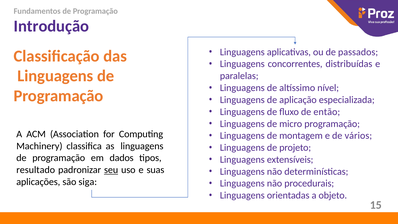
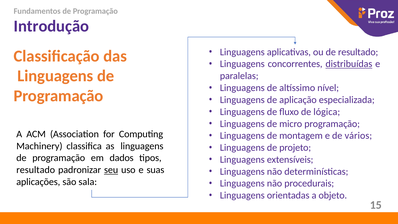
de passados: passados -> resultado (358, 52)
distribuídas underline: none -> present (349, 64)
então: então -> lógica (327, 112)
siga: siga -> sala (88, 182)
